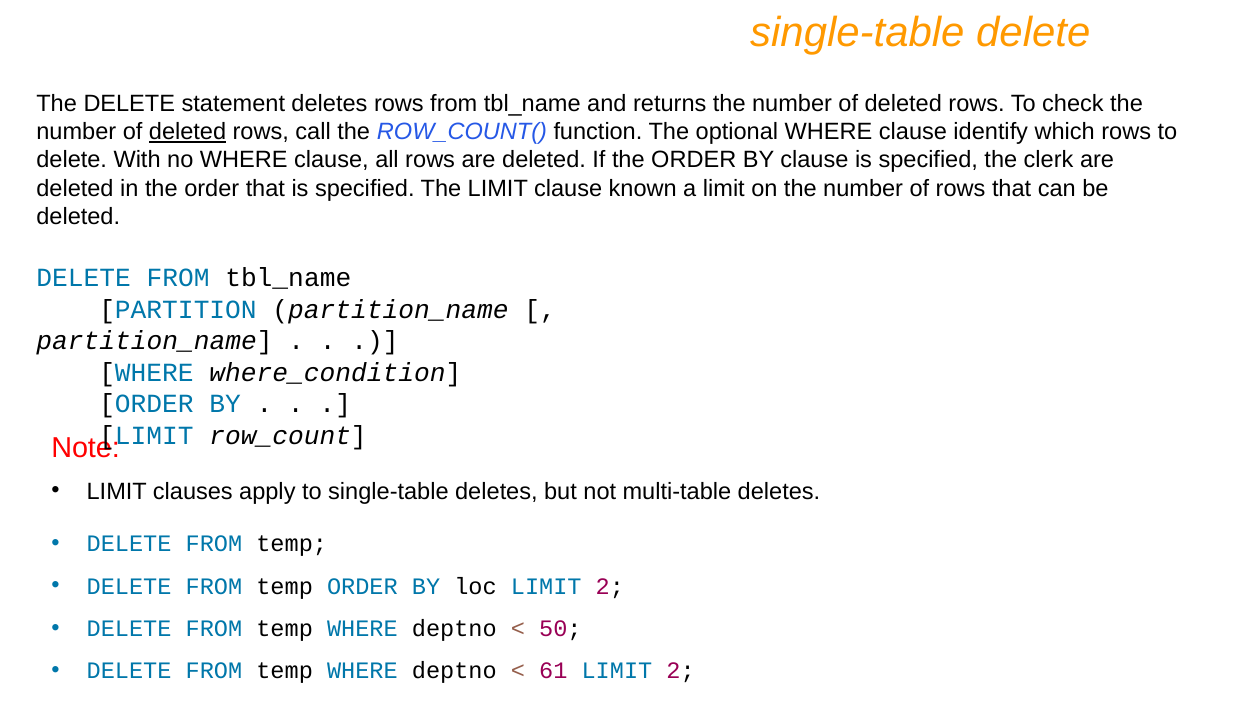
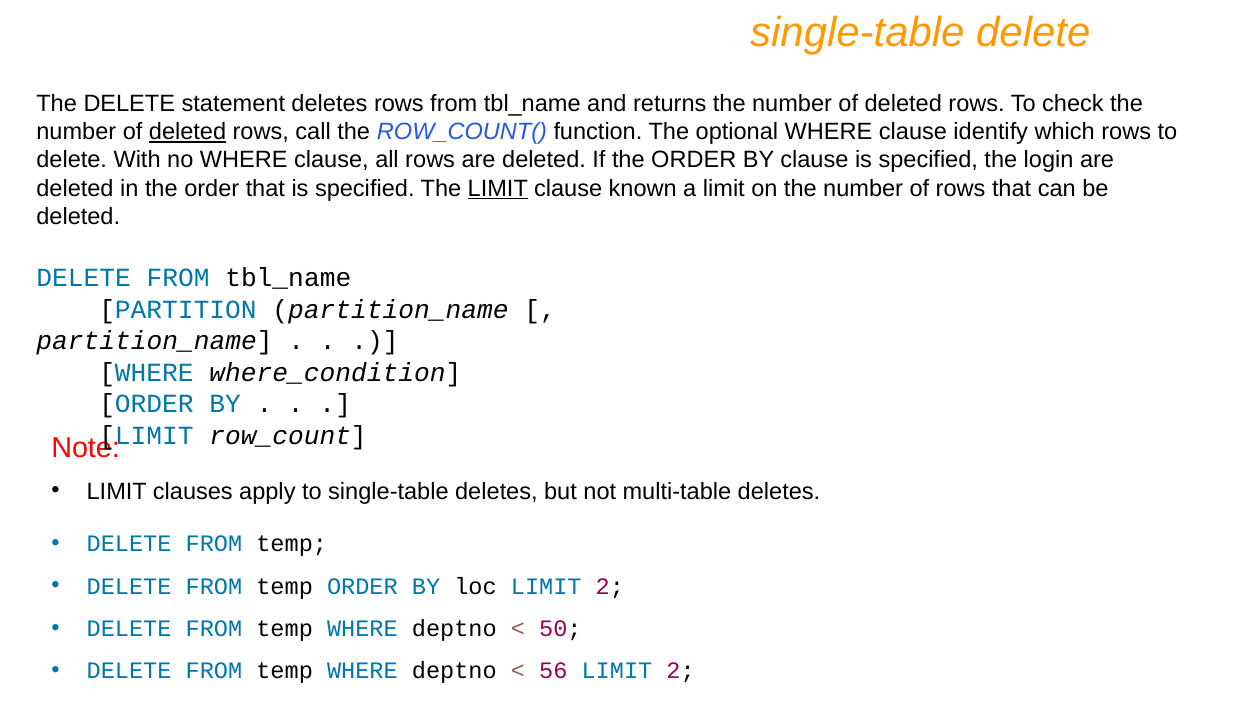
clerk: clerk -> login (1049, 160)
LIMIT underline: none -> present (498, 188)
61: 61 -> 56 (553, 671)
